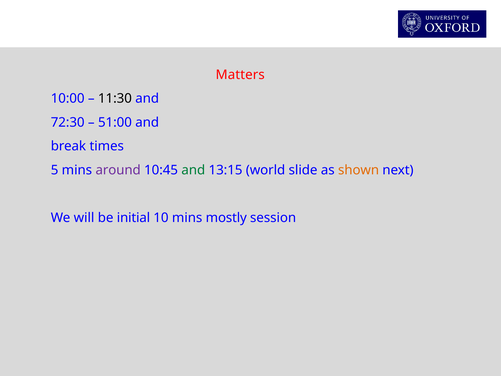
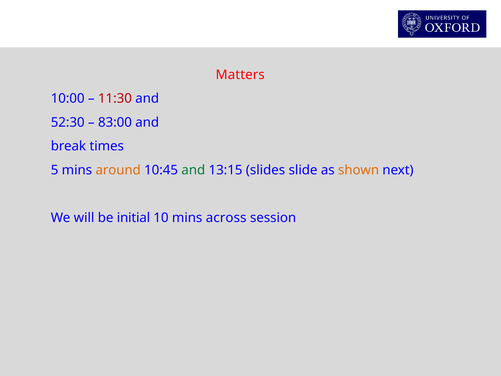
11:30 colour: black -> red (115, 98)
72:30: 72:30 -> 52:30 (68, 122)
51:00: 51:00 -> 83:00 (115, 122)
around colour: purple -> orange (118, 170)
world: world -> slides (266, 170)
mostly: mostly -> across (226, 218)
